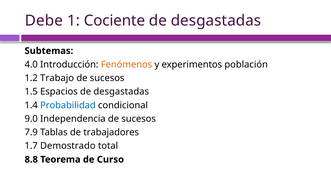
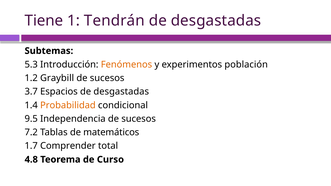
Debe: Debe -> Tiene (44, 21)
Cociente: Cociente -> Tendrán (114, 21)
4.0: 4.0 -> 5.3 (31, 65)
Trabajo: Trabajo -> Graybill (57, 78)
1.5: 1.5 -> 3.7 (31, 92)
Probabilidad colour: blue -> orange (68, 105)
9.0: 9.0 -> 9.5 (31, 119)
7.9: 7.9 -> 7.2 (31, 132)
trabajadores: trabajadores -> matemáticos (111, 132)
Demostrado: Demostrado -> Comprender (68, 146)
8.8: 8.8 -> 4.8 (31, 160)
